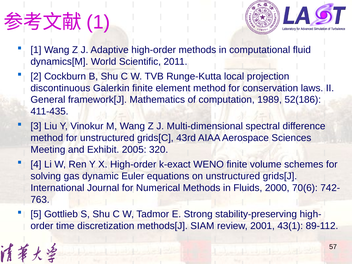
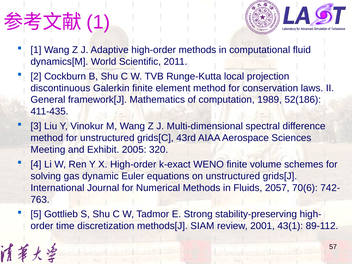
2000: 2000 -> 2057 (277, 188)
